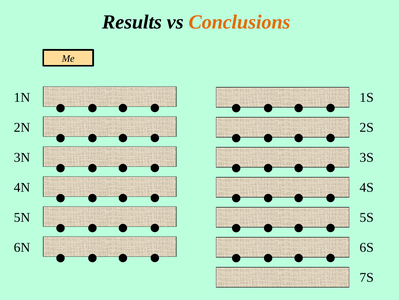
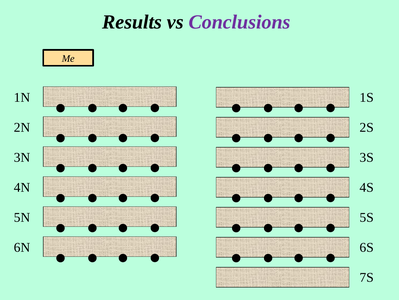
Conclusions colour: orange -> purple (239, 22)
